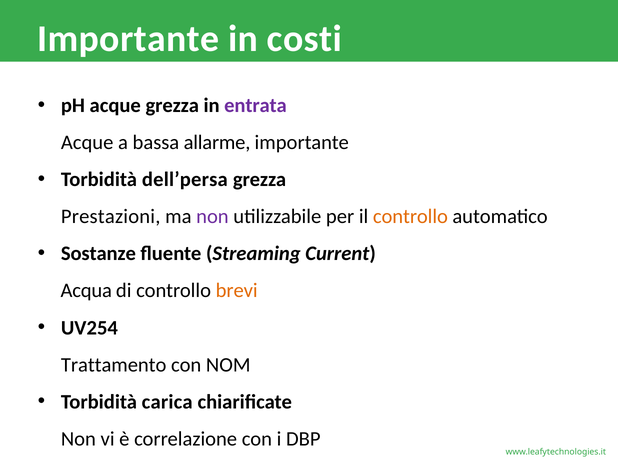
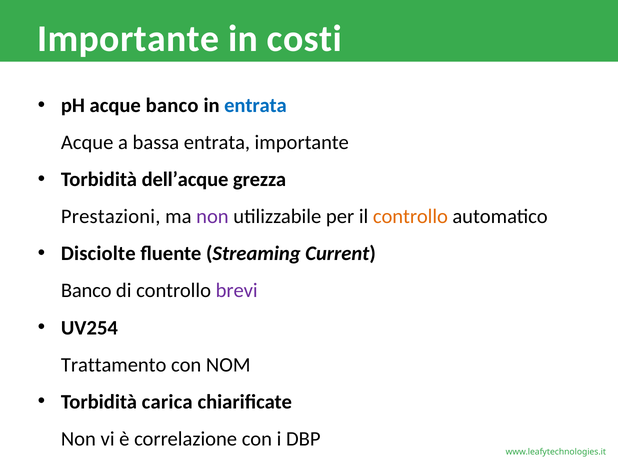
acque grezza: grezza -> banco (172, 106)
entrata colour: purple -> blue (256, 106)
bassa allarme: allarme -> entrata (217, 143)
dell’persa: dell’persa -> dell’acque (185, 180)
Sostanze: Sostanze -> Disciolte (98, 254)
Acqua: Acqua -> Banco (86, 291)
brevi colour: orange -> purple (237, 291)
